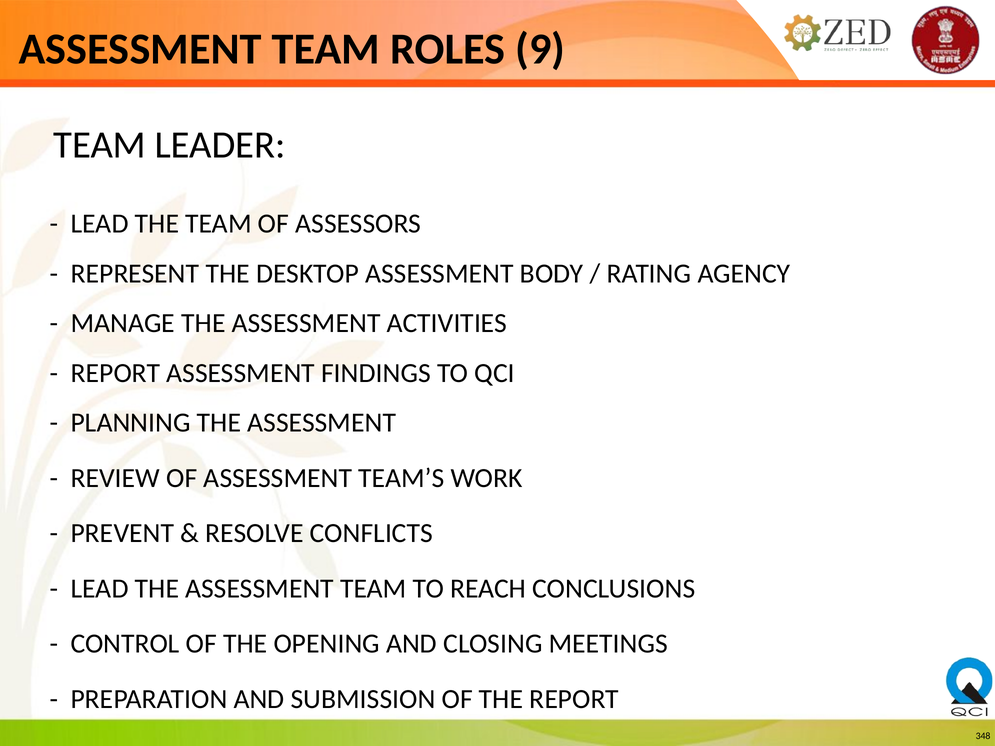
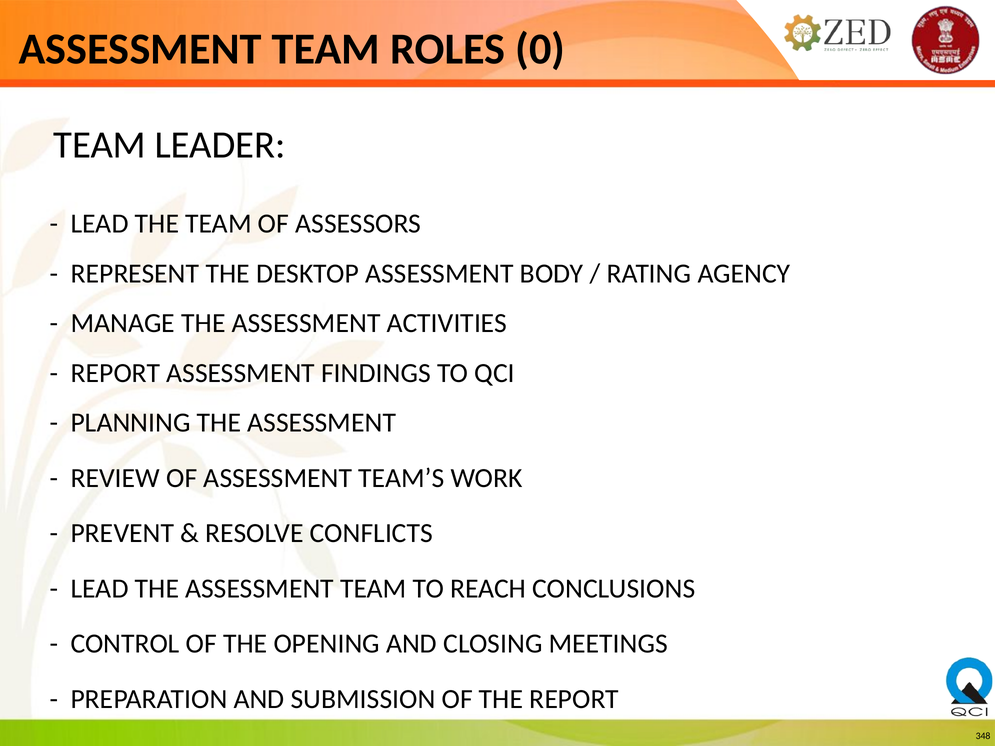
9: 9 -> 0 (540, 49)
